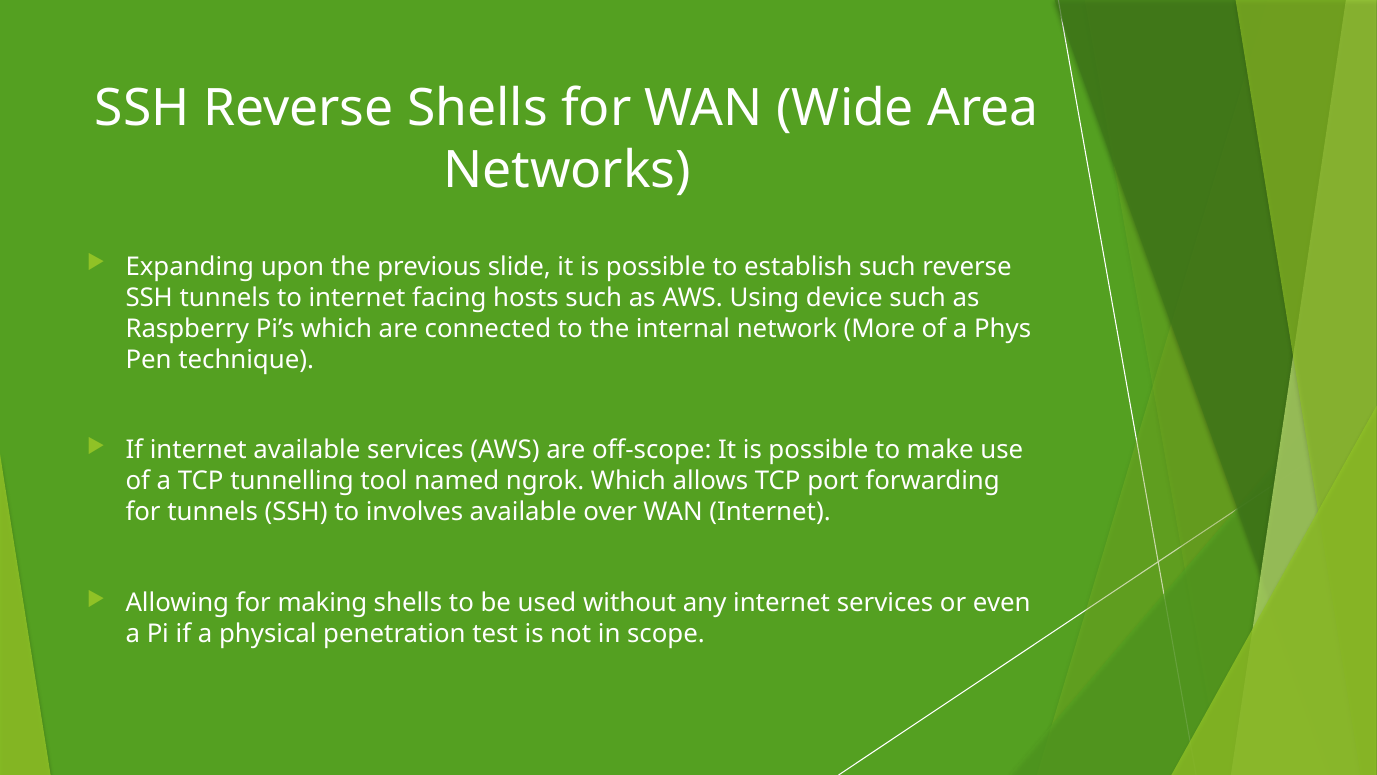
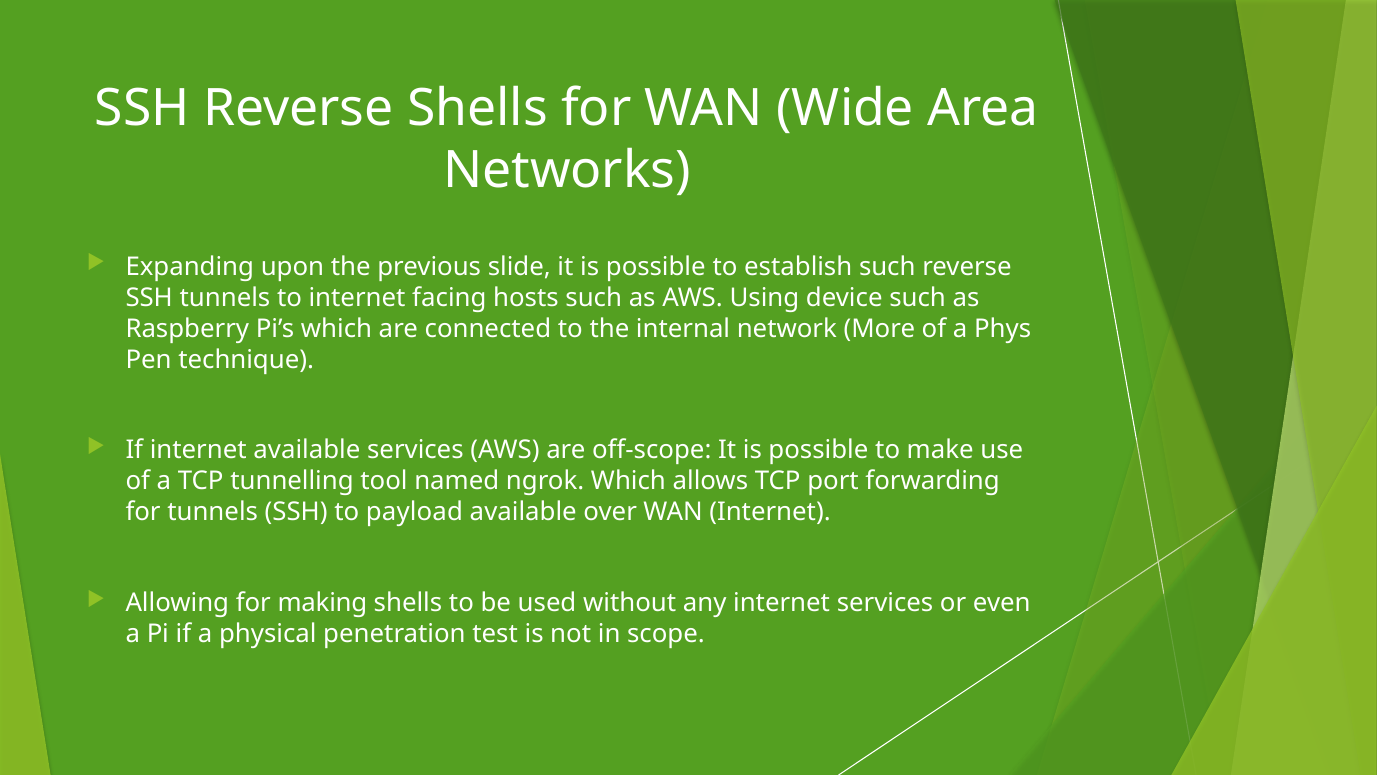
involves: involves -> payload (414, 512)
